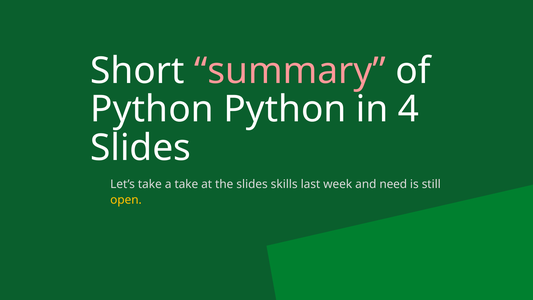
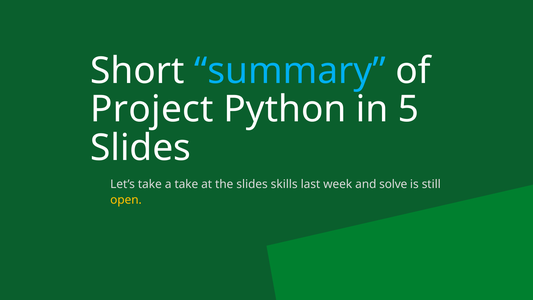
summary colour: pink -> light blue (290, 71)
Python: Python -> Project (152, 109)
4: 4 -> 5 (409, 109)
need: need -> solve (393, 184)
